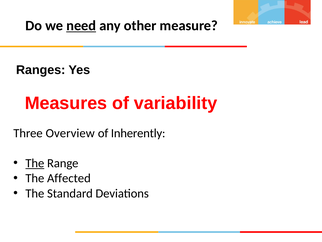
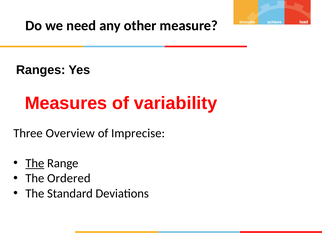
need underline: present -> none (81, 26)
Inherently: Inherently -> Imprecise (138, 133)
Affected: Affected -> Ordered (69, 178)
